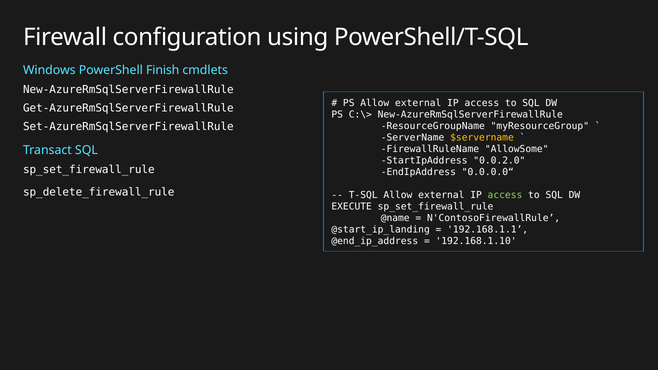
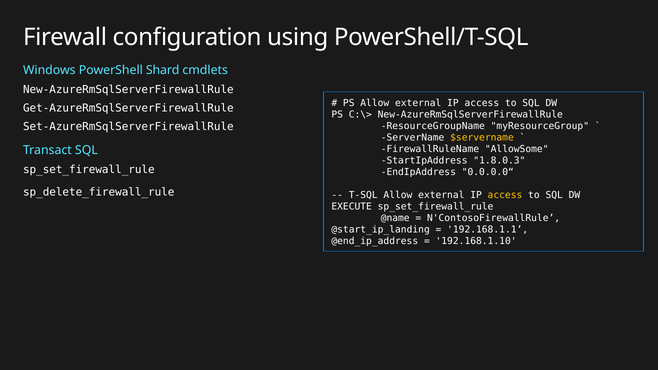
Finish: Finish -> Shard (163, 70)
0.0.2.0: 0.0.2.0 -> 1.8.0.3 (499, 161)
access colour: light green -> yellow (505, 195)
